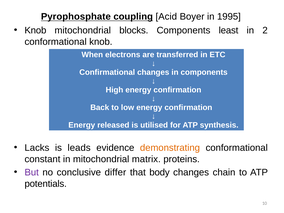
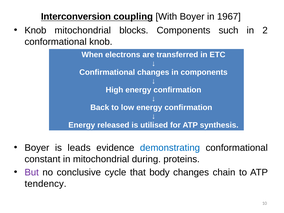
Pyrophosphate: Pyrophosphate -> Interconversion (76, 17)
Acid: Acid -> With (166, 17)
1995: 1995 -> 1967 (229, 17)
least: least -> such (229, 30)
Lacks: Lacks -> Boyer (37, 148)
demonstrating colour: orange -> blue (170, 148)
matrix: matrix -> during (146, 159)
differ: differ -> cycle (115, 172)
potentials: potentials -> tendency (46, 184)
